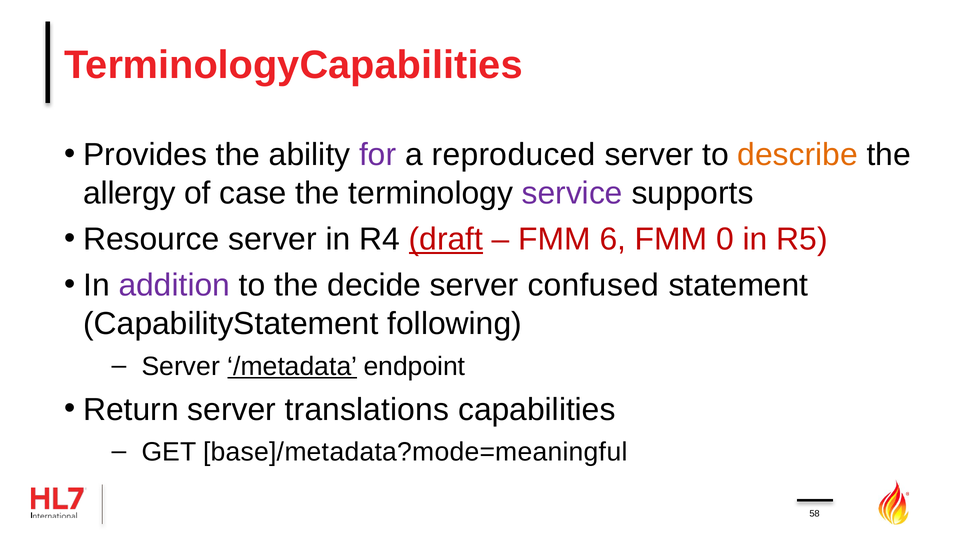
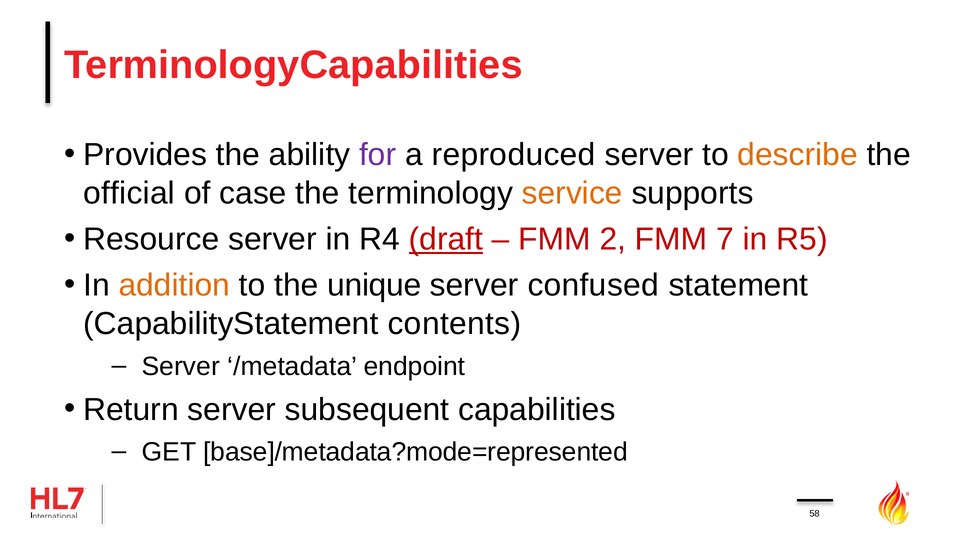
allergy: allergy -> official (129, 193)
service colour: purple -> orange (572, 193)
6: 6 -> 2 (613, 239)
0: 0 -> 7 (725, 239)
addition colour: purple -> orange (174, 286)
decide: decide -> unique (374, 286)
following: following -> contents (454, 324)
/metadata underline: present -> none (292, 366)
translations: translations -> subsequent (367, 410)
base]/metadata?mode=meaningful: base]/metadata?mode=meaningful -> base]/metadata?mode=represented (416, 452)
